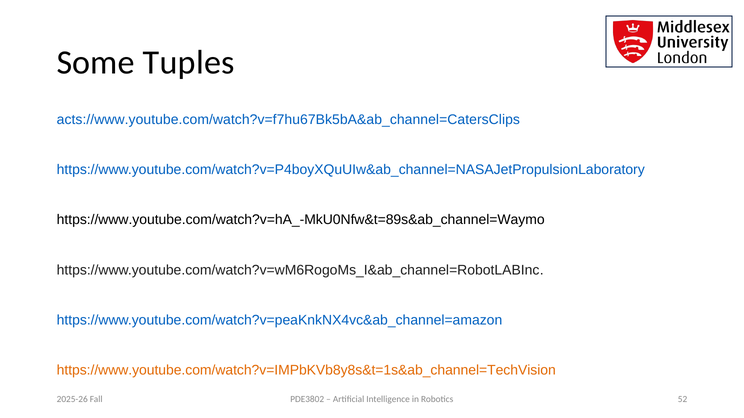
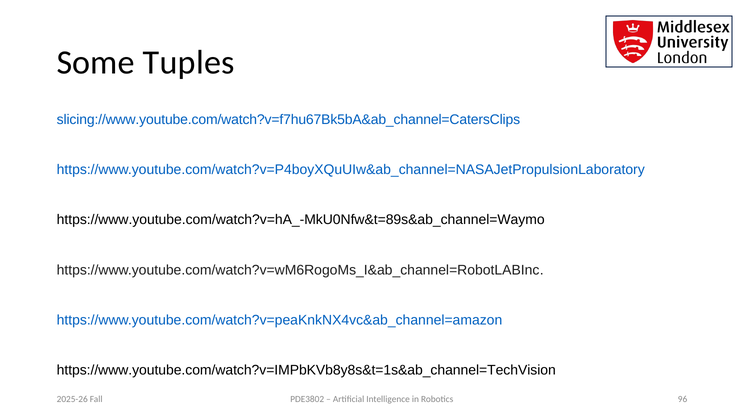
acts://www.youtube.com/watch?v=f7hu67Bk5bA&ab_channel=CatersClips: acts://www.youtube.com/watch?v=f7hu67Bk5bA&ab_channel=CatersClips -> slicing://www.youtube.com/watch?v=f7hu67Bk5bA&ab_channel=CatersClips (288, 120)
https://www.youtube.com/watch?v=IMPbKVb8y8s&t=1s&ab_channel=TechVision colour: orange -> black (306, 371)
52: 52 -> 96 (683, 400)
